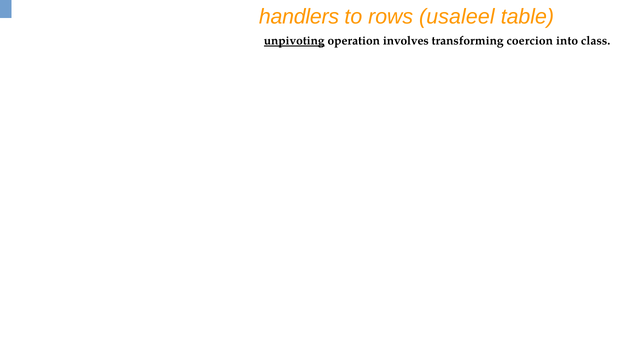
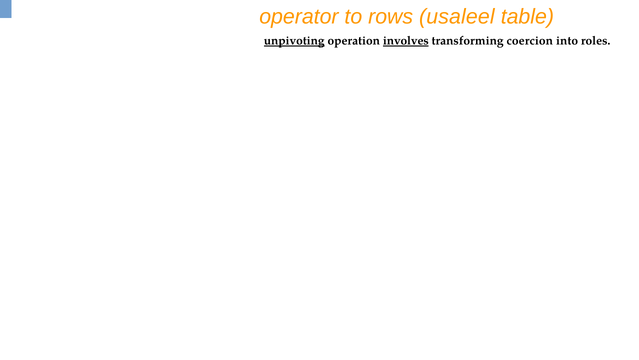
handlers: handlers -> operator (299, 17)
involves underline: none -> present (406, 41)
class: class -> roles (596, 41)
